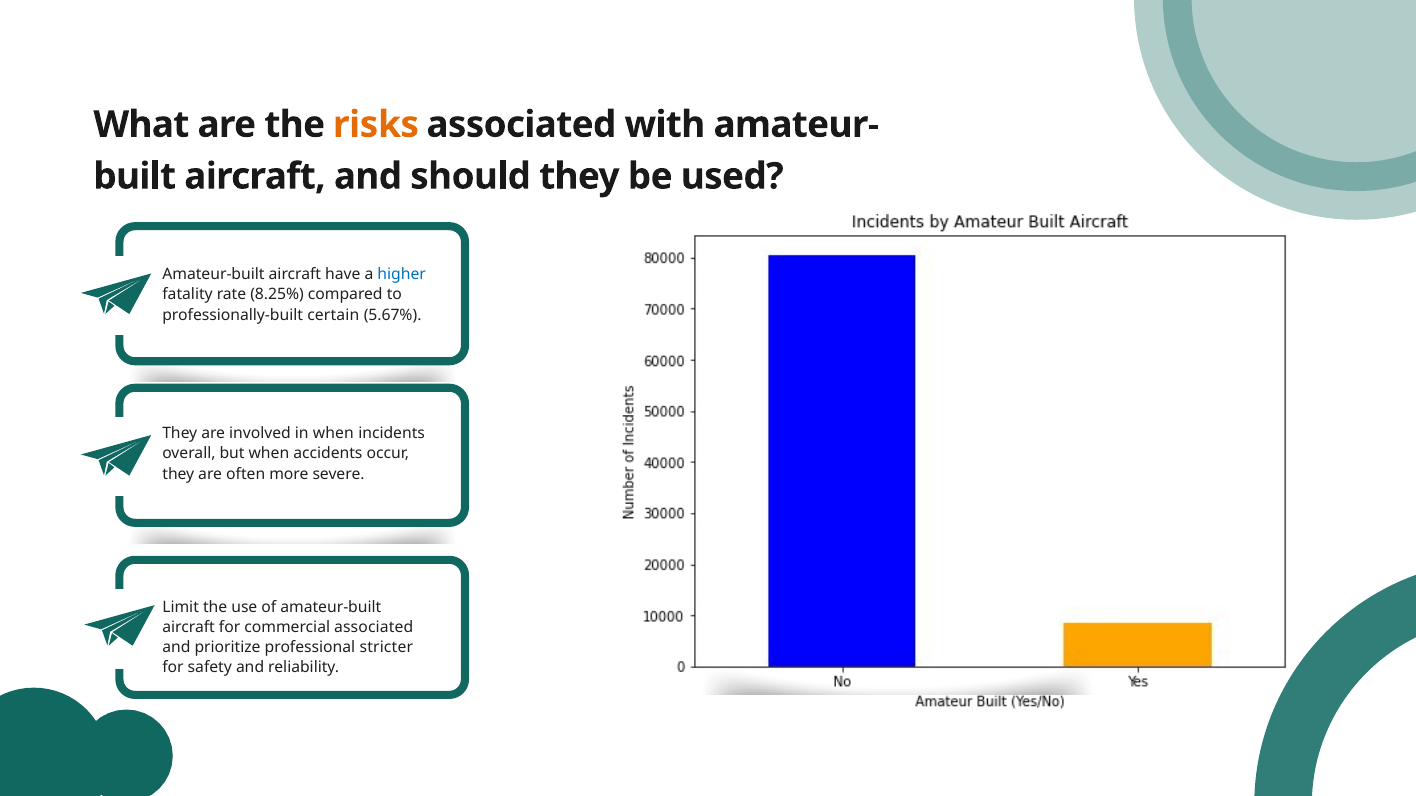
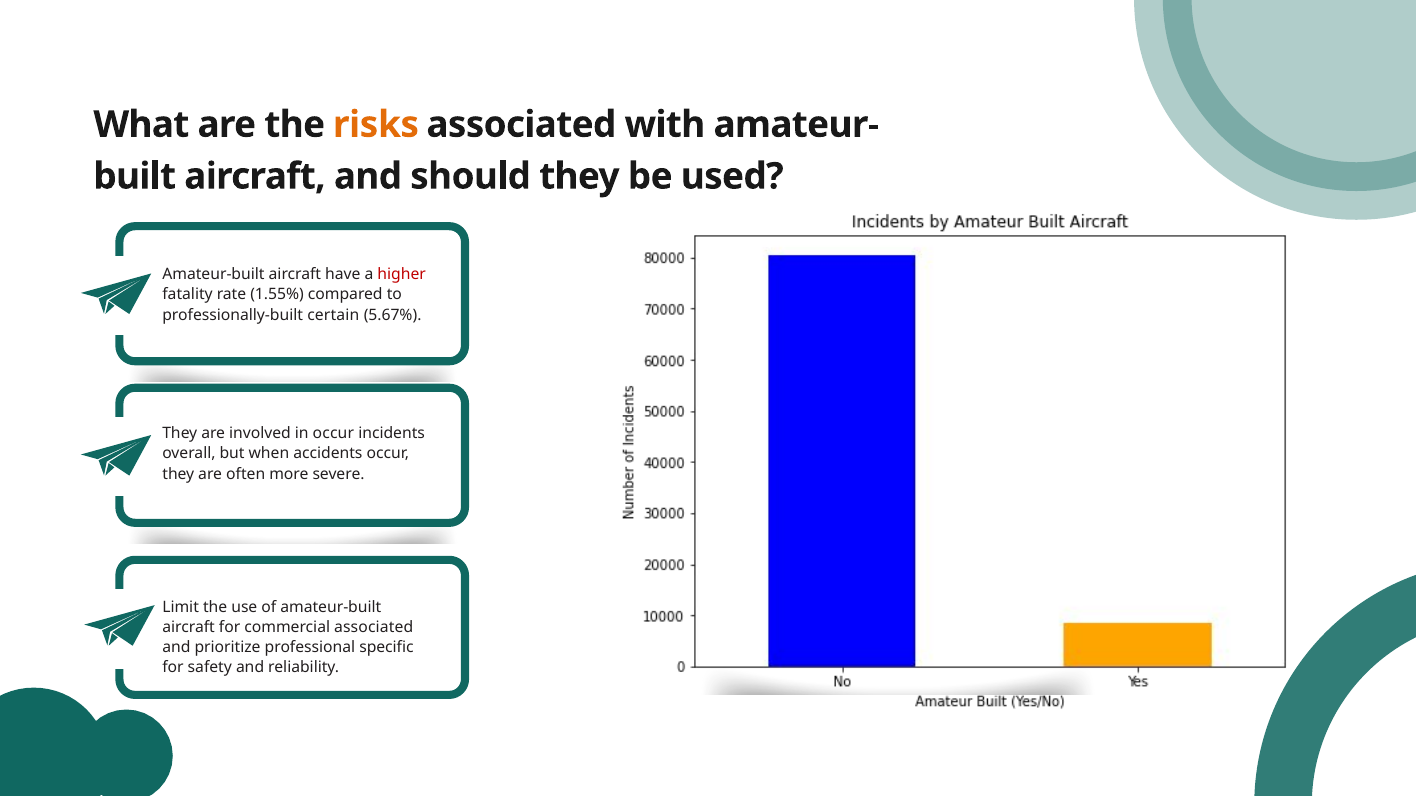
higher colour: blue -> red (402, 275)
8.25%: 8.25% -> 1.55% (277, 295)
in when: when -> occur (333, 434)
stricter: stricter -> specific (386, 648)
